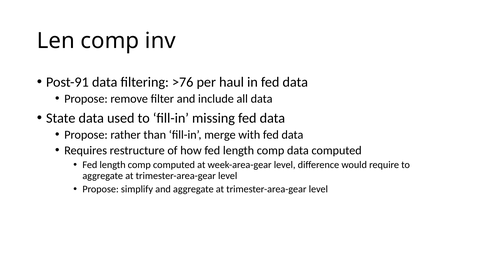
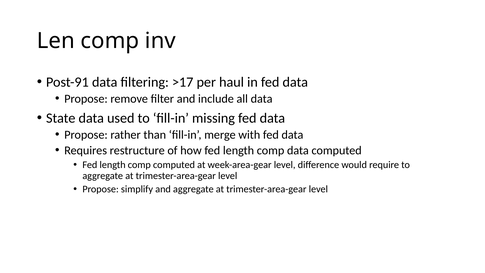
>76: >76 -> >17 (183, 82)
